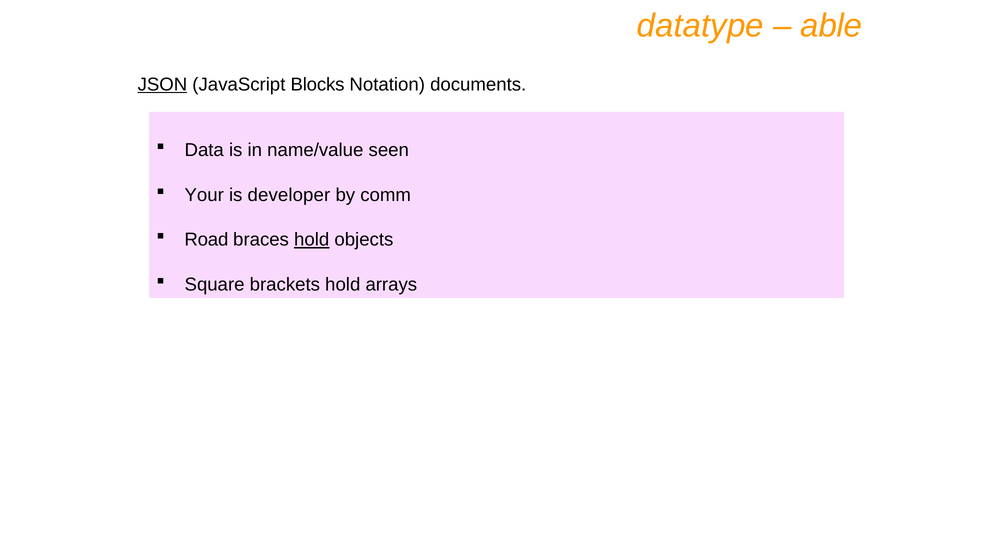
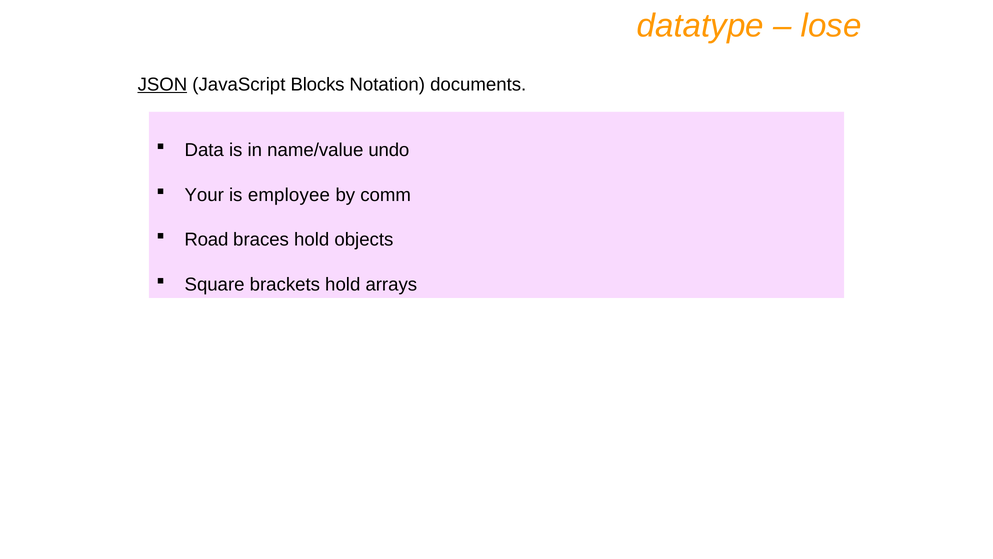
able: able -> lose (831, 26)
seen: seen -> undo (389, 150)
developer: developer -> employee (289, 195)
hold underline: present -> none (312, 240)
